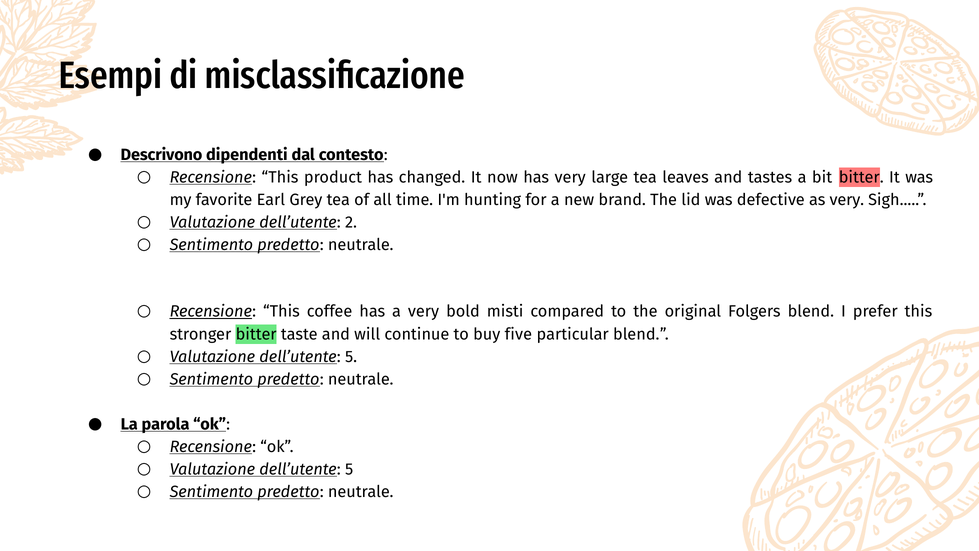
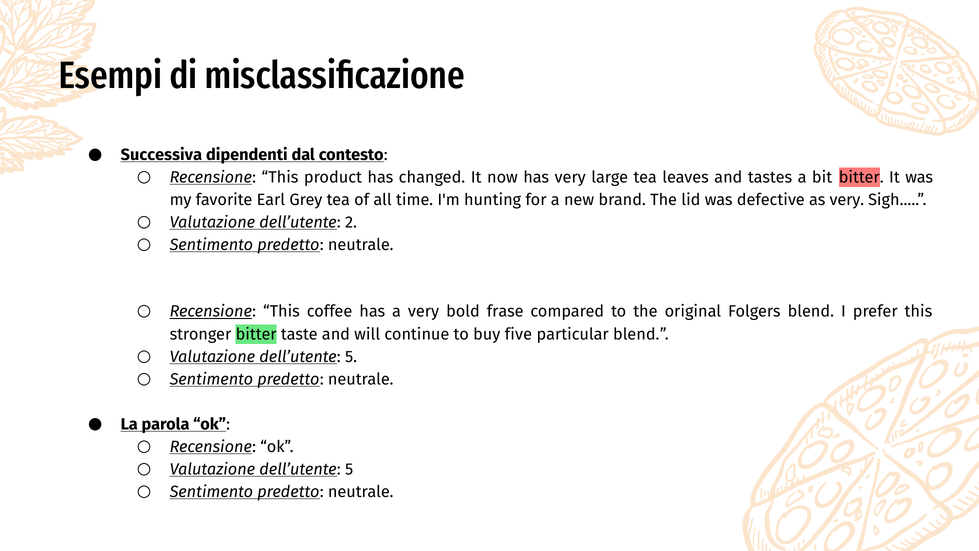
Descrivono: Descrivono -> Successiva (161, 155)
misti: misti -> frase (505, 311)
